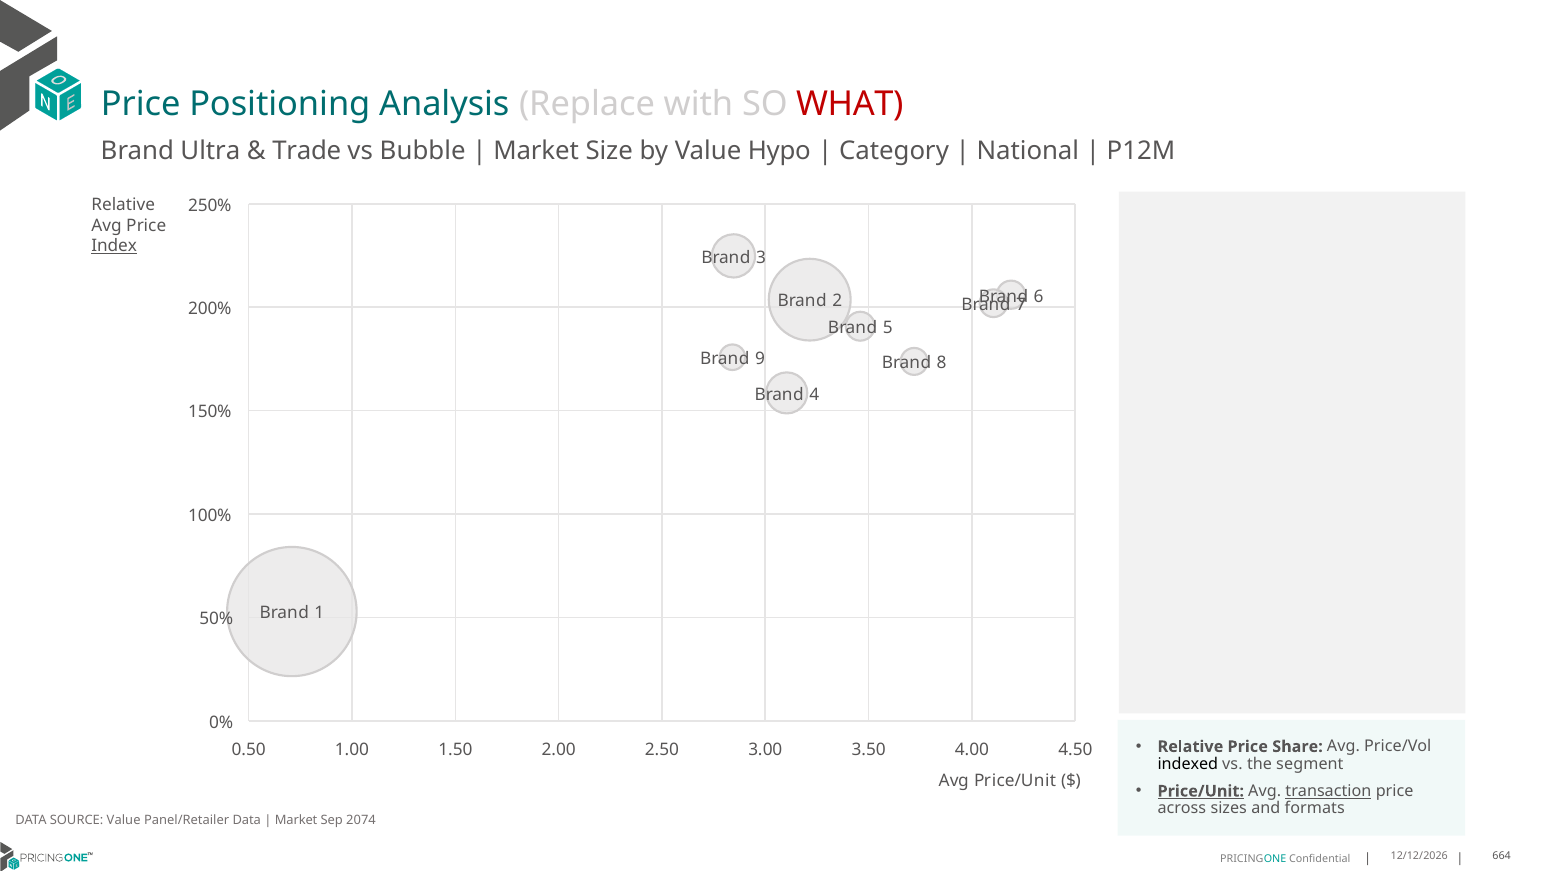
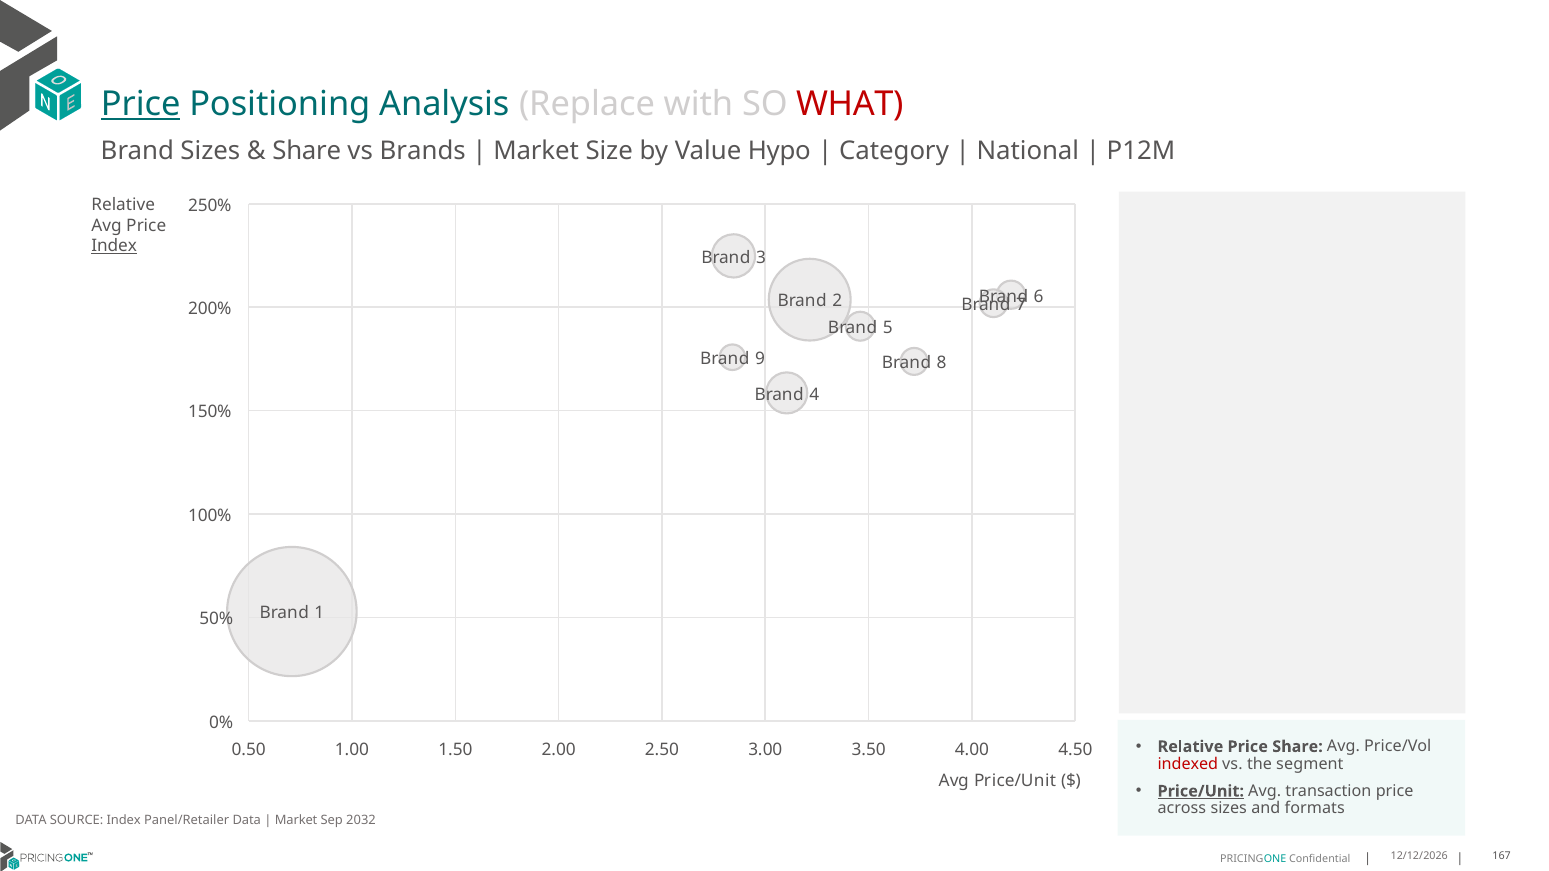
Price underline: none -> present (141, 104)
Brand Ultra: Ultra -> Sizes (210, 151)
Trade: Trade -> Share (307, 151)
Bubble: Bubble -> Brands (423, 151)
indexed colour: black -> red (1188, 764)
transaction underline: present -> none (1328, 791)
SOURCE Value: Value -> Index (124, 821)
2074: 2074 -> 2032 (361, 821)
664: 664 -> 167 (1502, 857)
